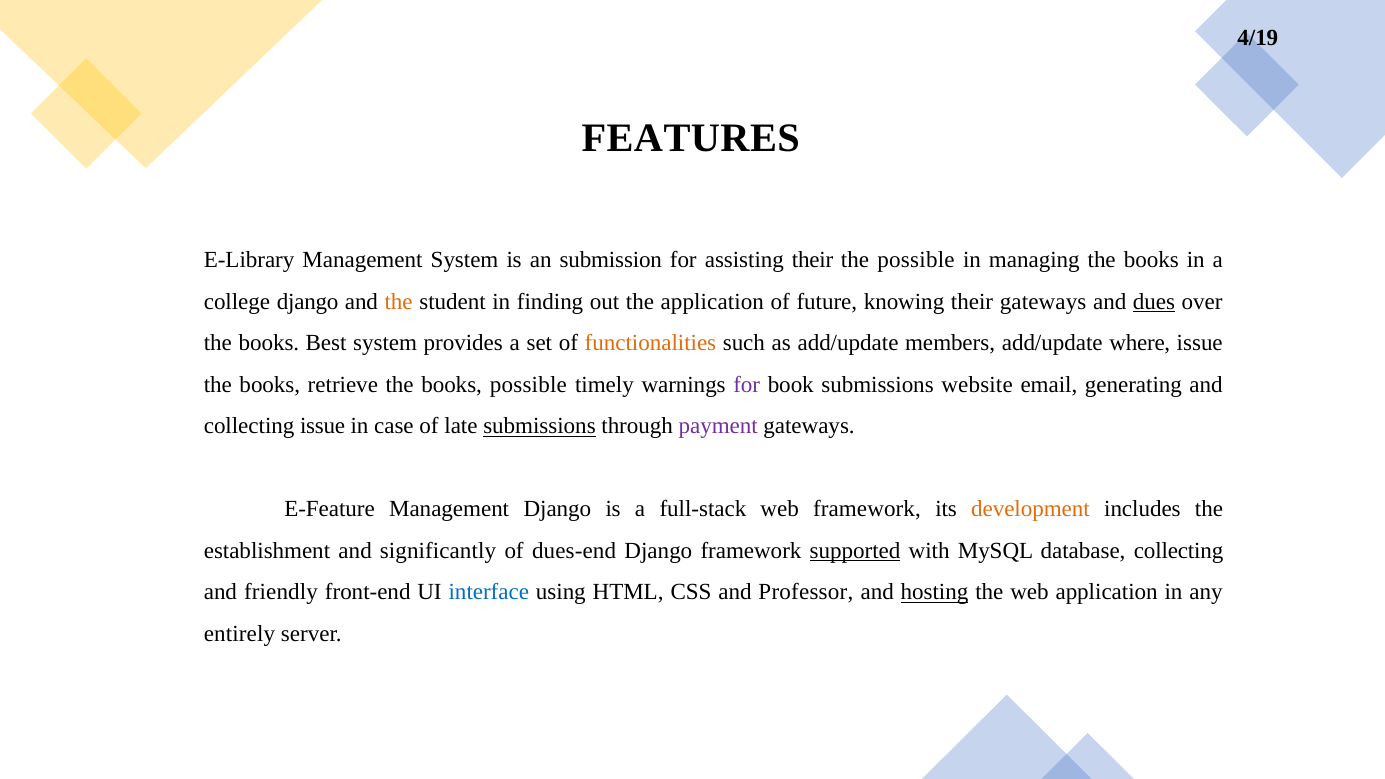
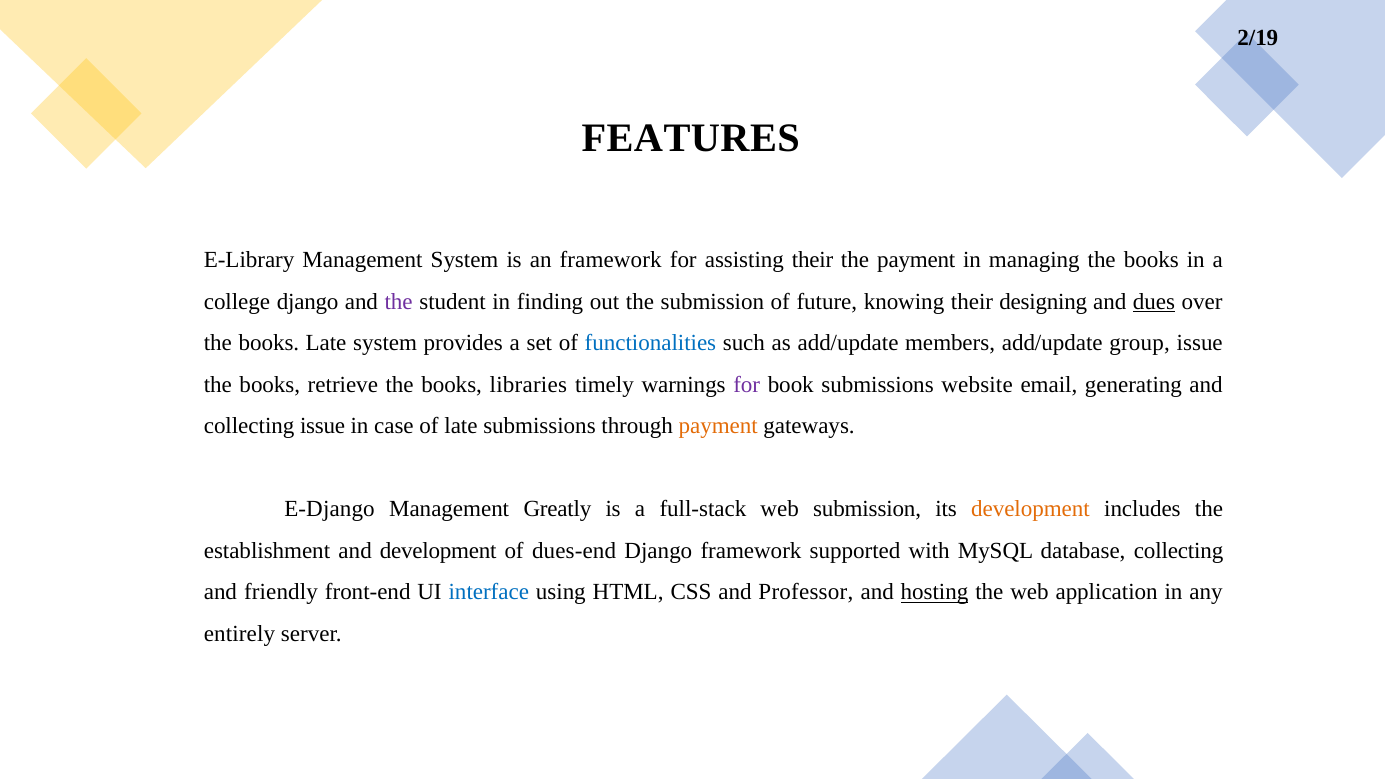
4/19: 4/19 -> 2/19 (1258, 38)
an submission: submission -> framework (611, 260)
the possible: possible -> payment (916, 260)
the colour: orange -> purple (399, 302)
the application: application -> submission (712, 302)
their gateways: gateways -> designing (1043, 302)
books Best: Best -> Late (326, 343)
functionalities colour: orange -> blue (650, 343)
where: where -> group (1140, 343)
books possible: possible -> libraries (528, 385)
submissions underline: present -> none (539, 426)
payment colour: purple -> orange (718, 426)
E-Feature: E-Feature -> E-Django (329, 509)
Management Django: Django -> Greatly (557, 509)
web framework: framework -> submission (867, 509)
and significantly: significantly -> development (438, 551)
supported underline: present -> none (855, 551)
